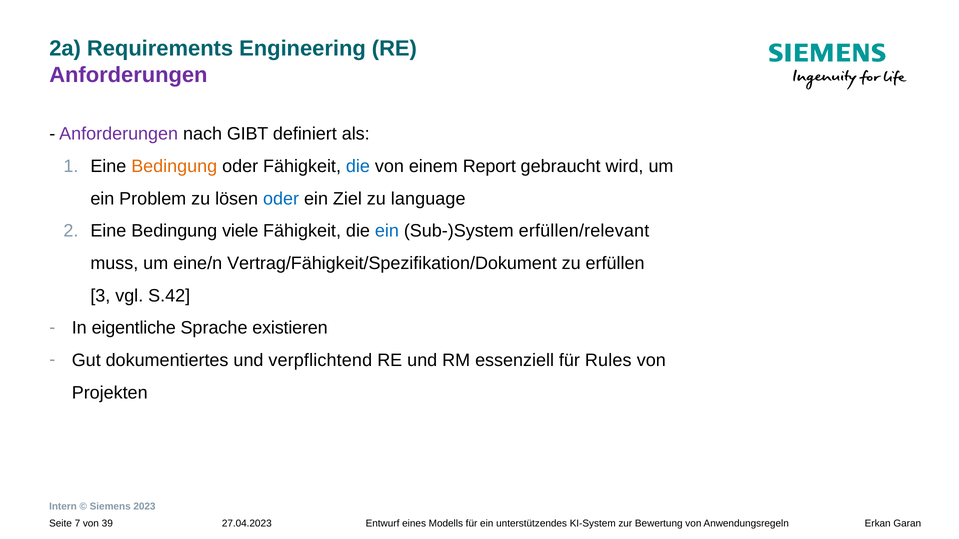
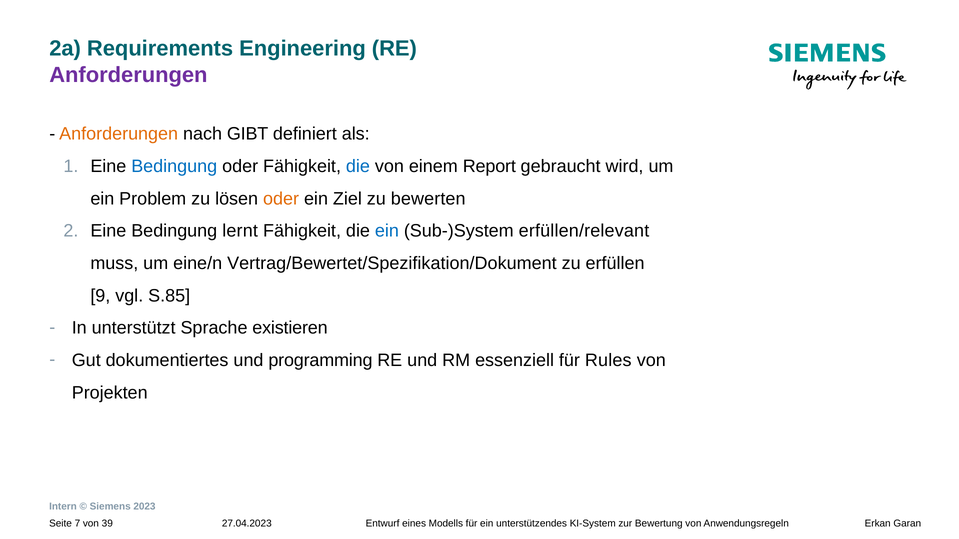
Anforderungen colour: purple -> orange (119, 134)
Bedingung colour: orange -> blue (174, 166)
oder colour: blue -> orange (281, 199)
language: language -> bewerten (428, 199)
viele: viele -> lernt (240, 231)
Vertrag/Fähigkeit/Spezifikation/Dokument: Vertrag/Fähigkeit/Spezifikation/Dokument -> Vertrag/Bewertet/Spezifikation/Dokument (392, 264)
3: 3 -> 9 (100, 296)
S.42: S.42 -> S.85 (169, 296)
eigentliche: eigentliche -> unterstützt (134, 328)
verpflichtend: verpflichtend -> programming (320, 361)
